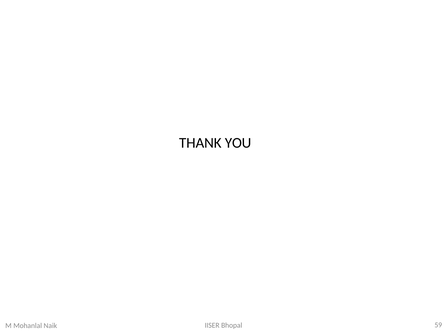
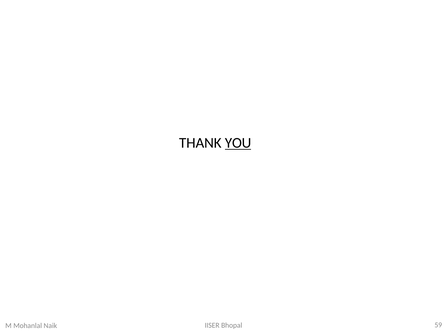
YOU underline: none -> present (238, 143)
